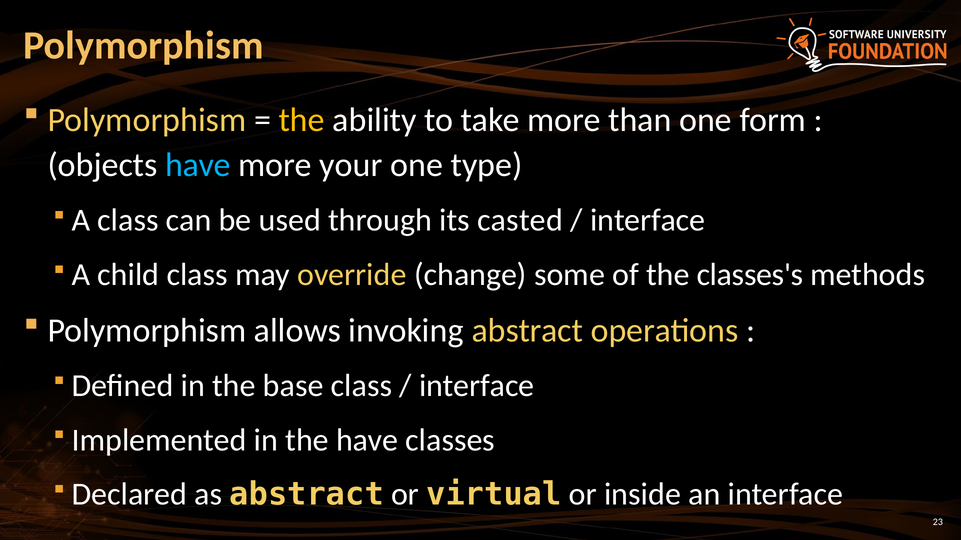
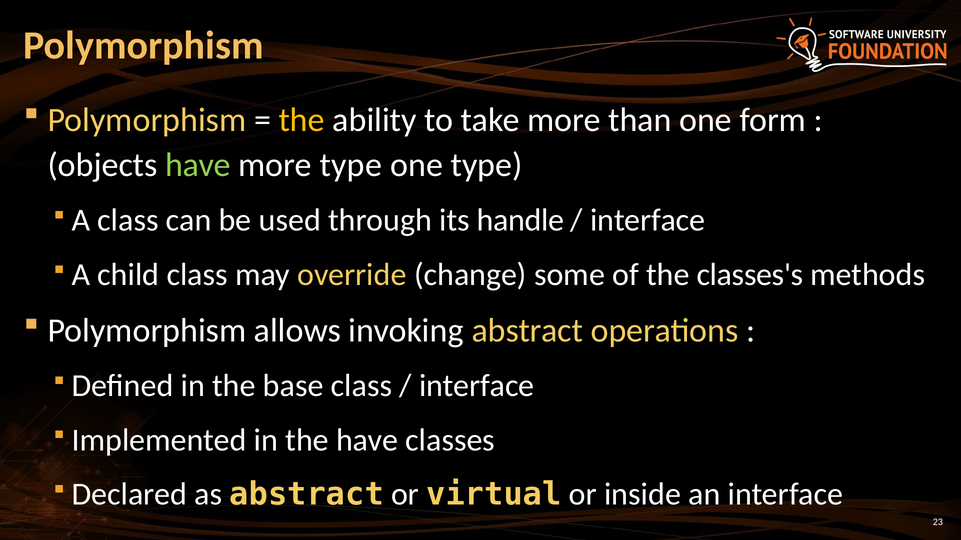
have colour: light blue -> light green (198, 165)
more your: your -> type (351, 165)
casted: casted -> handle (520, 221)
